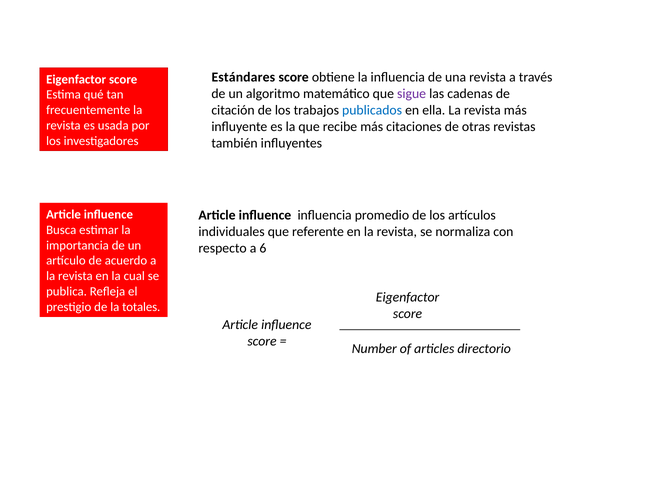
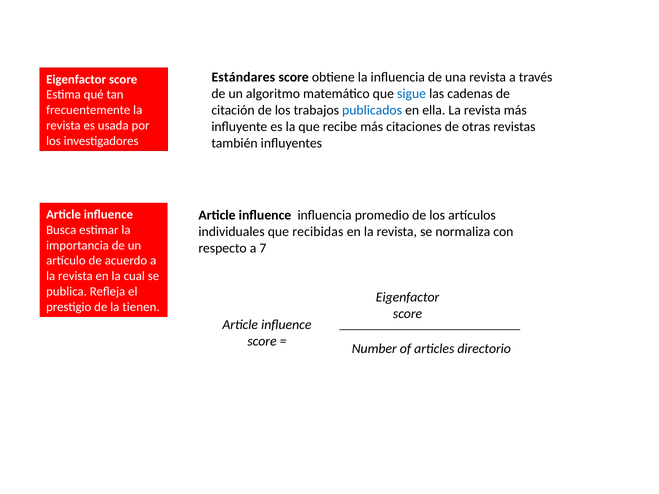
sigue colour: purple -> blue (412, 94)
referente: referente -> recibidas (318, 232)
6: 6 -> 7 (263, 248)
totales: totales -> tienen (141, 307)
